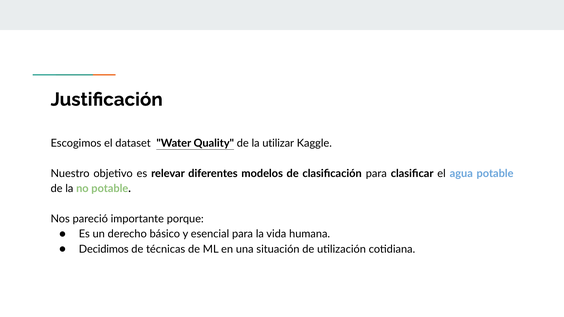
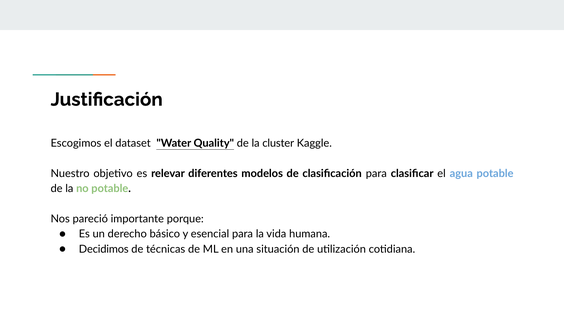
utilizar: utilizar -> cluster (278, 143)
